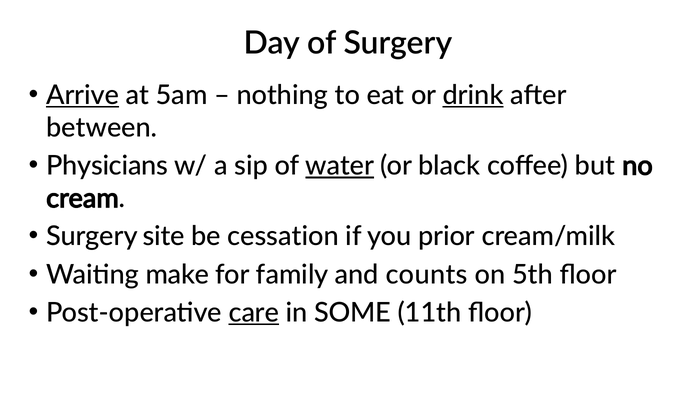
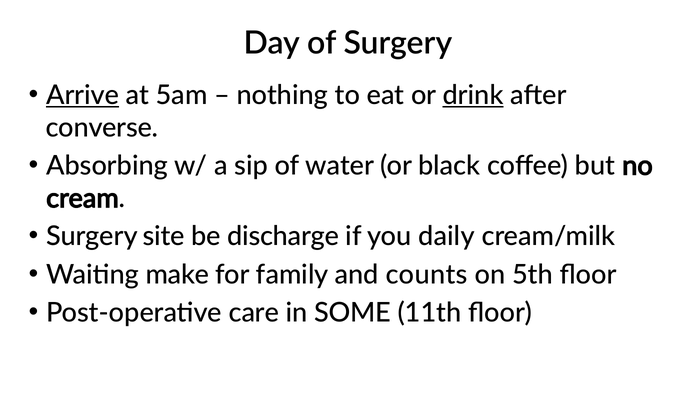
between: between -> converse (102, 128)
Physicians: Physicians -> Absorbing (107, 166)
water underline: present -> none (340, 166)
cessation: cessation -> discharge (283, 236)
prior: prior -> daily (446, 236)
care underline: present -> none (254, 312)
